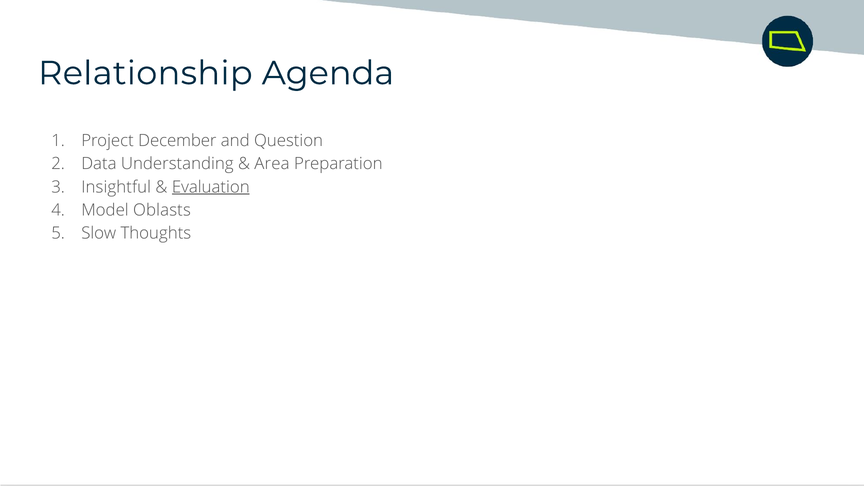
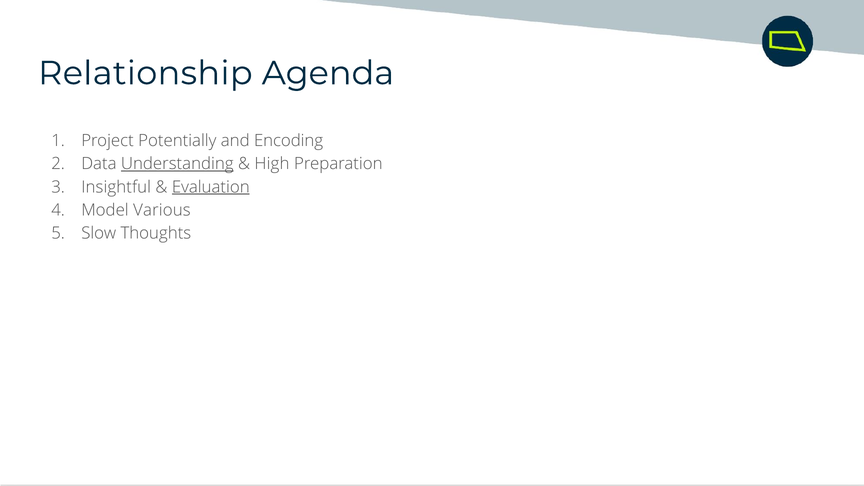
December: December -> Potentially (177, 141)
Question: Question -> Encoding (289, 141)
Understanding underline: none -> present (177, 164)
Area: Area -> High (272, 164)
Oblasts: Oblasts -> Various (162, 210)
